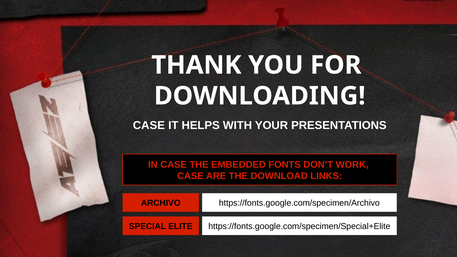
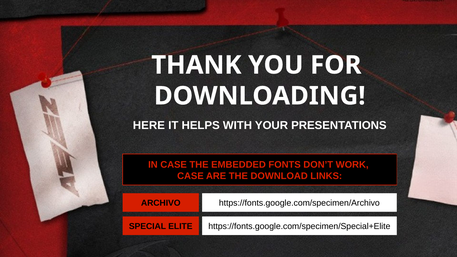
CASE: CASE -> HERE (149, 126)
